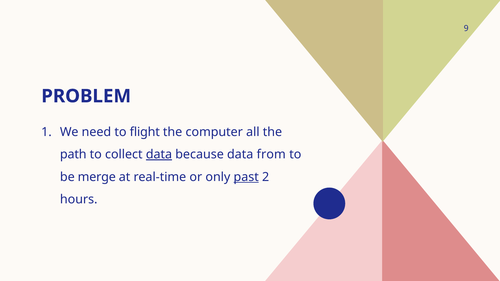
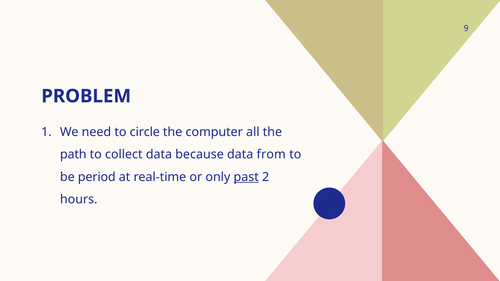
flight: flight -> circle (145, 132)
data underline: present -> none (159, 155)
merge: merge -> period (97, 177)
